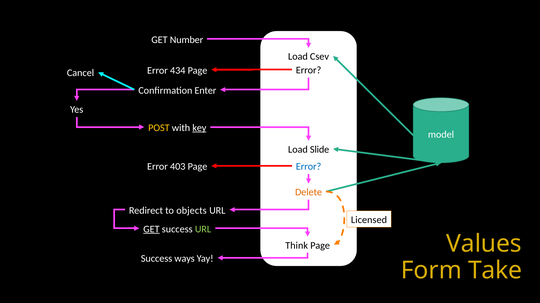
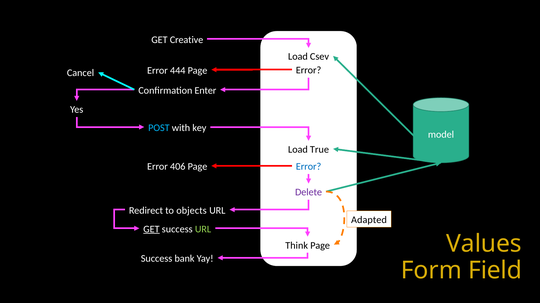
Number: Number -> Creative (187, 40)
434: 434 -> 444 (178, 71)
POST colour: yellow -> light blue (159, 128)
key underline: present -> none (199, 128)
Slide: Slide -> True (319, 150)
403: 403 -> 406 (178, 167)
Delete colour: orange -> purple (309, 193)
Licensed: Licensed -> Adapted (369, 220)
ways: ways -> bank (185, 259)
Take: Take -> Field (495, 271)
